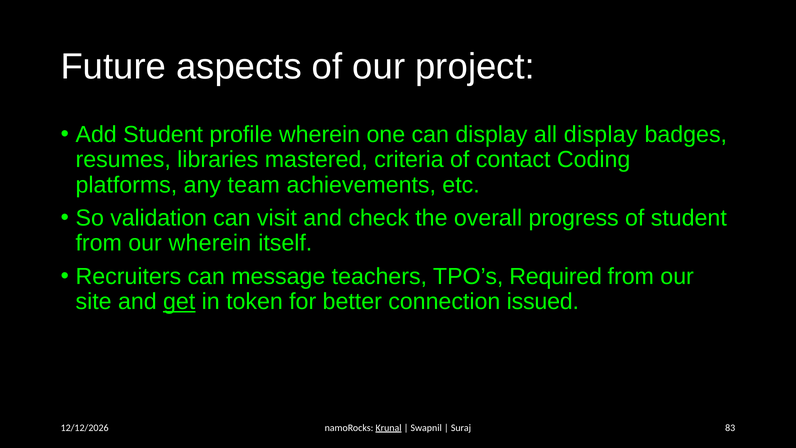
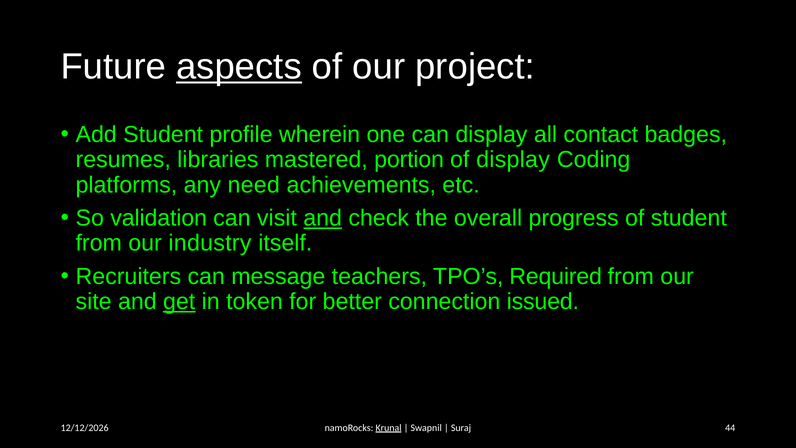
aspects underline: none -> present (239, 67)
all display: display -> contact (601, 135)
criteria: criteria -> portion (409, 160)
of contact: contact -> display (513, 160)
team: team -> need (254, 185)
and underline: none -> present (323, 218)
our wherein: wherein -> industry (210, 243)
83: 83 -> 44 (730, 427)
